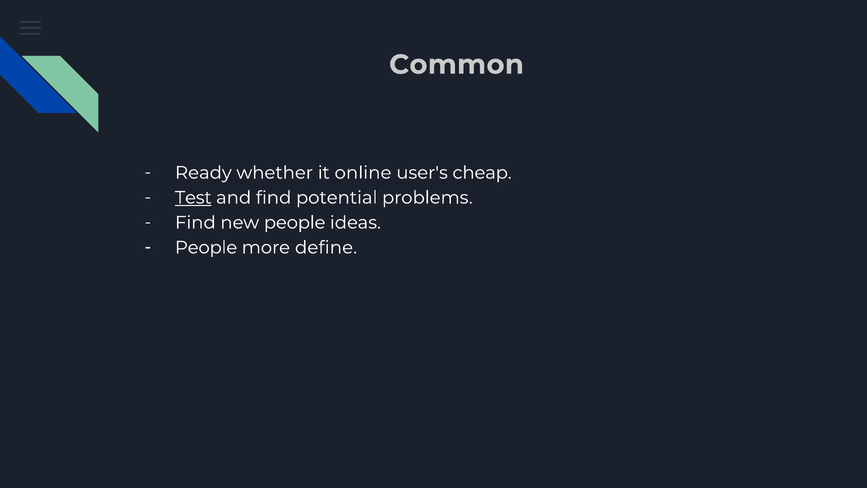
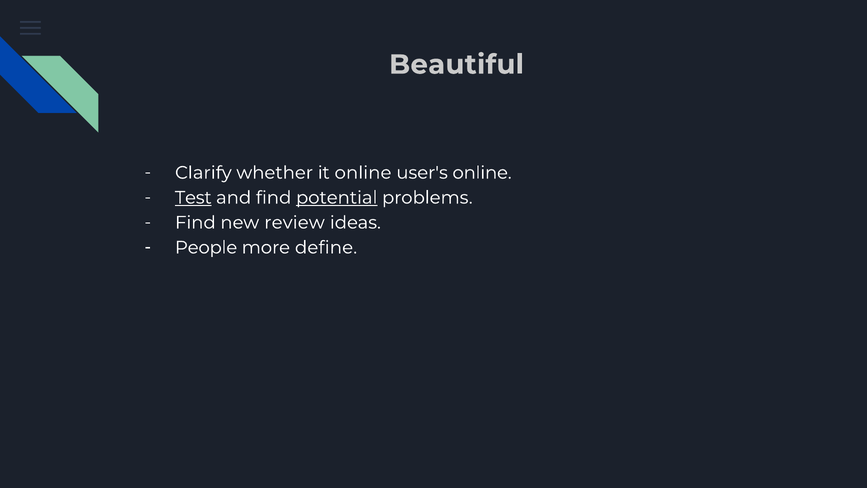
Common: Common -> Beautiful (457, 65)
Ready: Ready -> Clarify (203, 173)
user's cheap: cheap -> online (482, 173)
potential underline: none -> present (337, 198)
new people: people -> review (294, 222)
